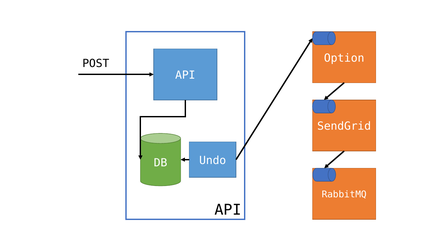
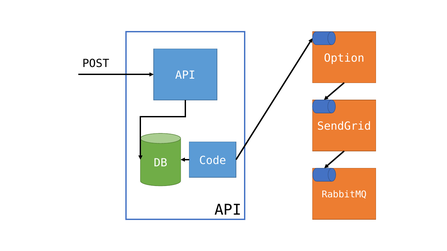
Undo: Undo -> Code (213, 161)
